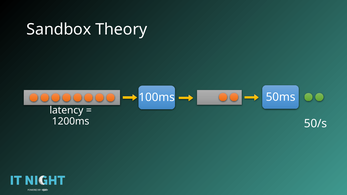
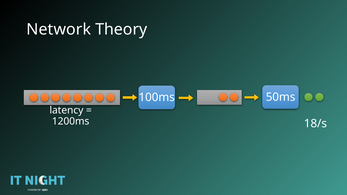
Sandbox: Sandbox -> Network (59, 29)
50/s: 50/s -> 18/s (315, 124)
